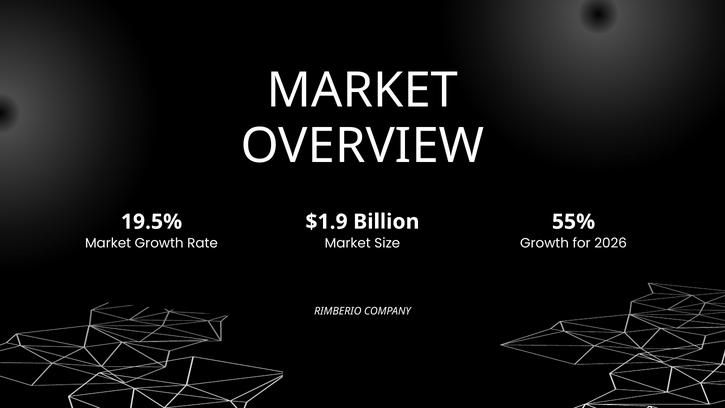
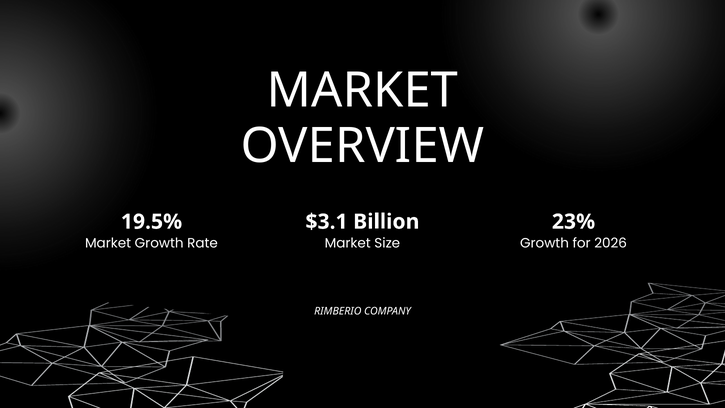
$1.9: $1.9 -> $3.1 (327, 222)
55%: 55% -> 23% (574, 222)
